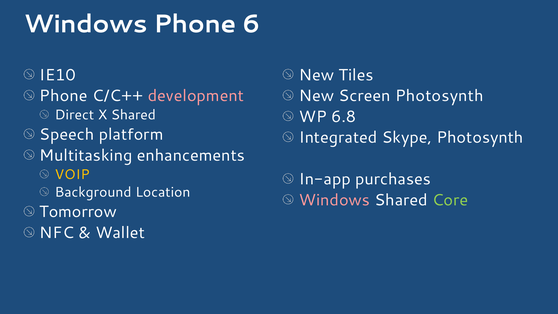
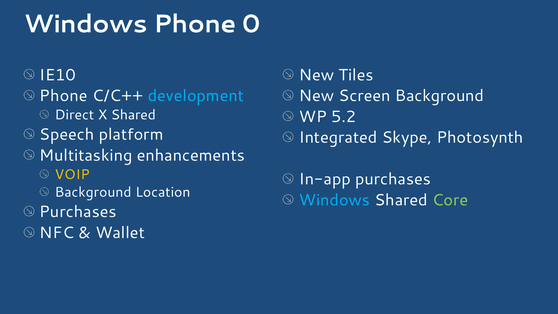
6: 6 -> 0 (251, 24)
development colour: pink -> light blue (196, 96)
Screen Photosynth: Photosynth -> Background (439, 96)
6.8: 6.8 -> 5.2 (344, 117)
Windows colour: pink -> light blue (334, 200)
Tomorrow: Tomorrow -> Purchases (78, 212)
